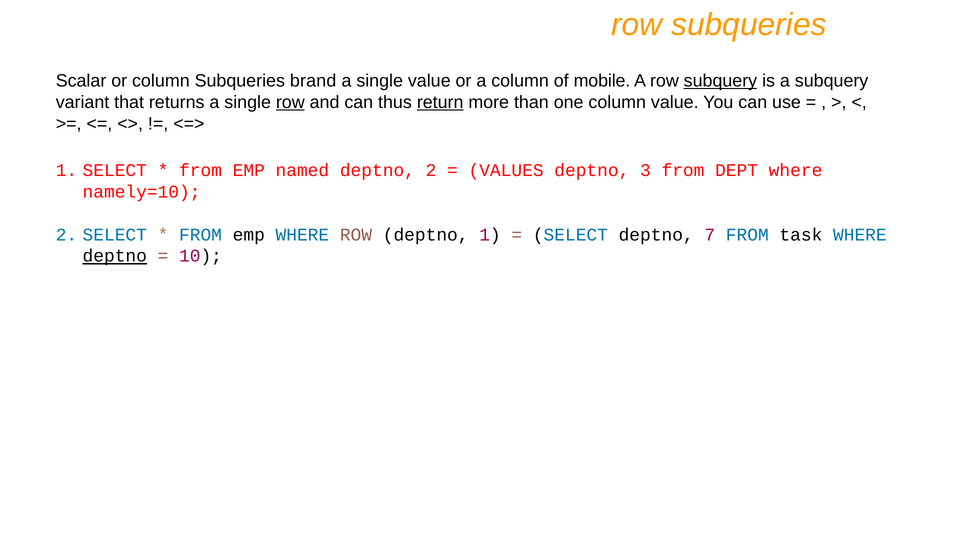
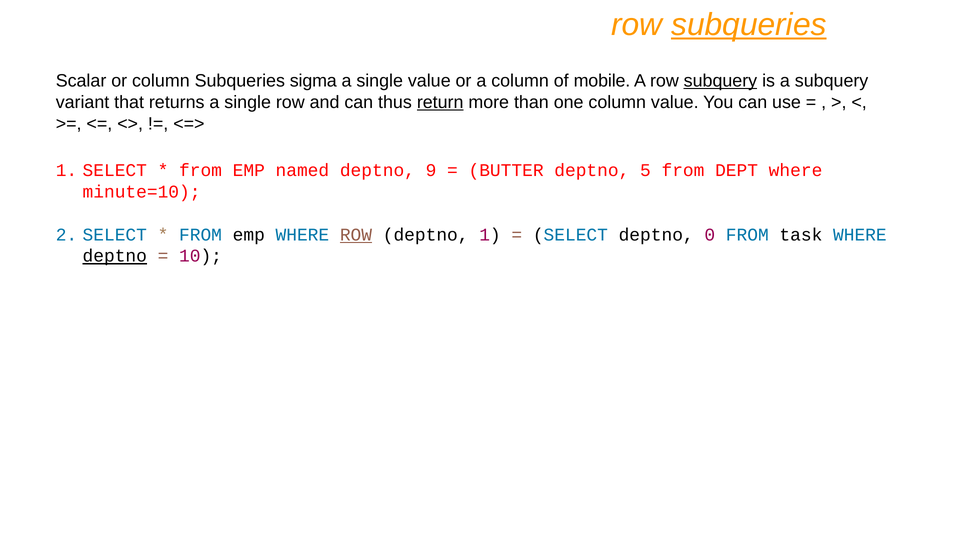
subqueries underline: none -> present (749, 25)
brand: brand -> sigma (313, 81)
row underline: present -> none (290, 102)
deptno 2: 2 -> 9 (431, 170)
VALUES: VALUES -> BUTTER (506, 170)
3: 3 -> 5 (645, 170)
namely=10: namely=10 -> minute=10 (142, 192)
ROW underline: none -> present (356, 235)
7: 7 -> 0 (710, 235)
